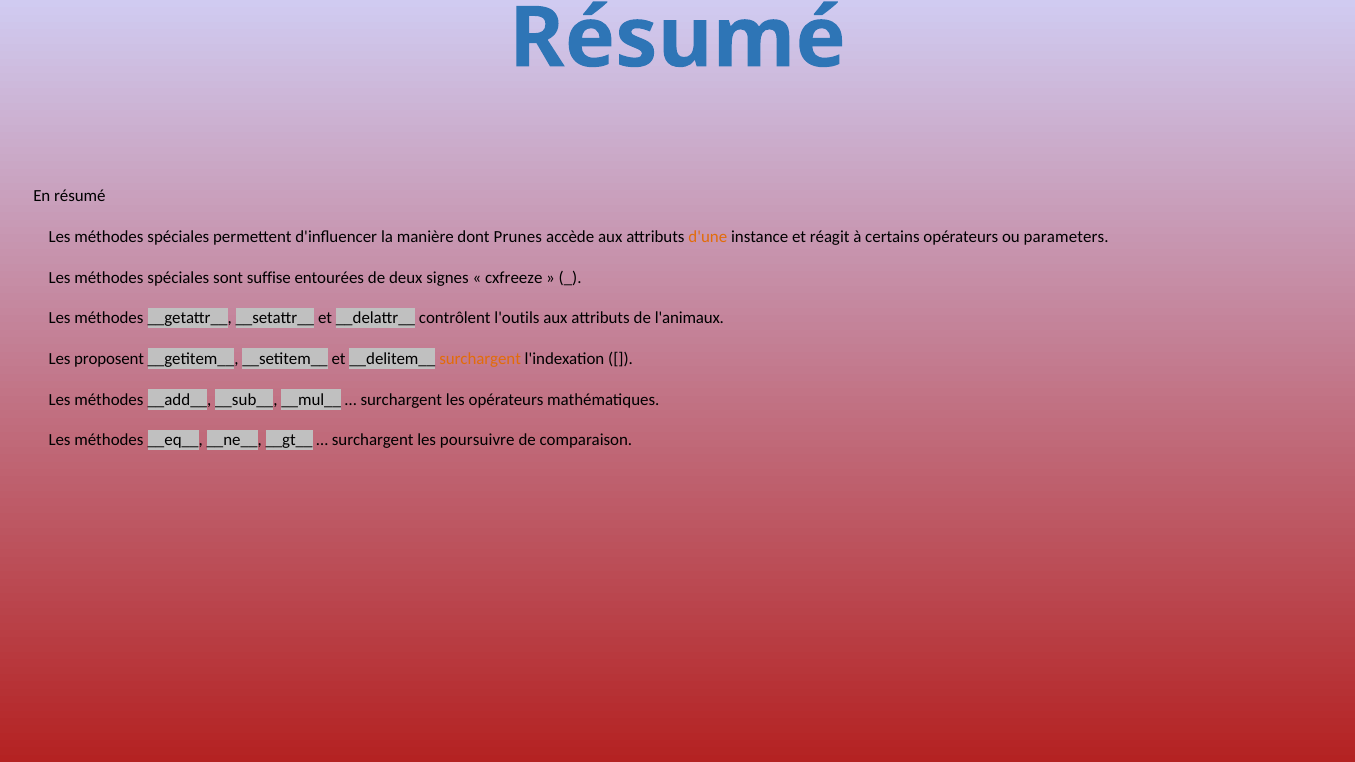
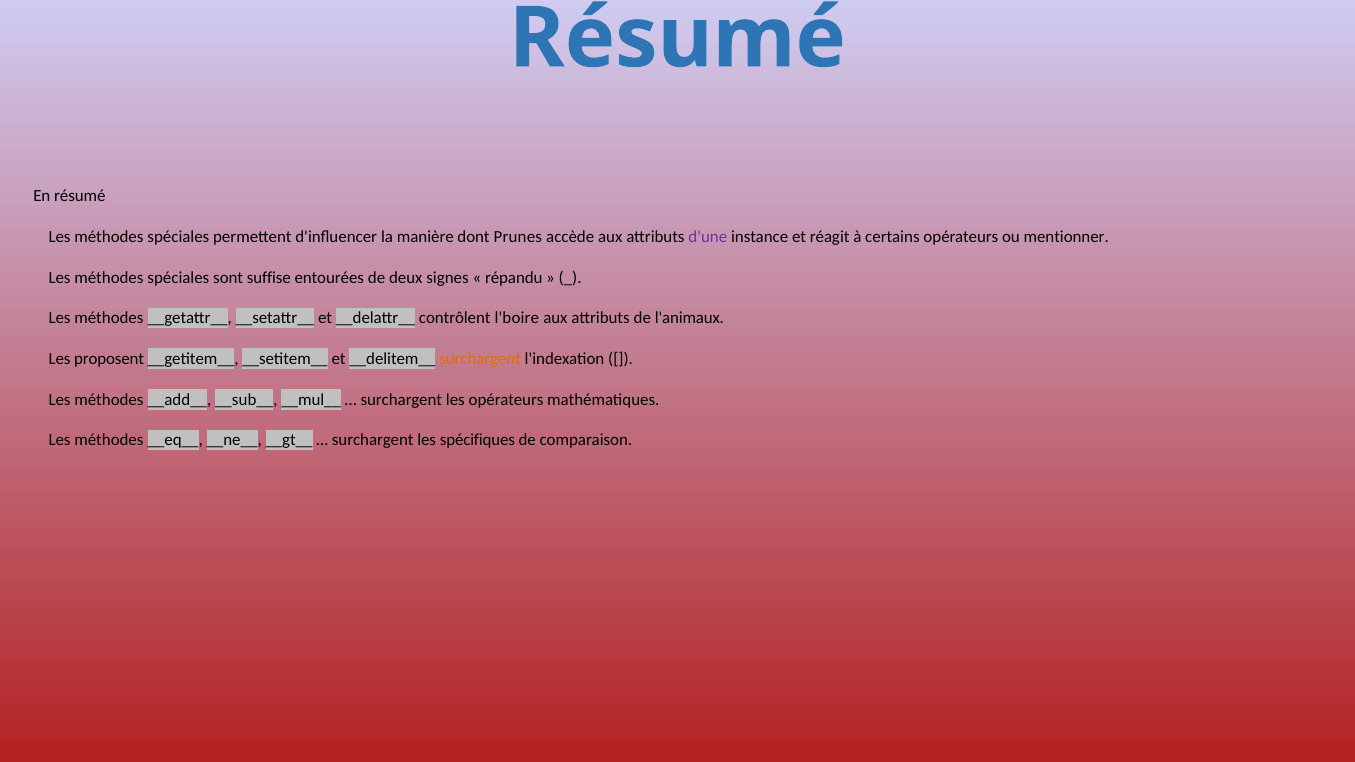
d'une colour: orange -> purple (708, 237)
parameters: parameters -> mentionner (1066, 237)
cxfreeze: cxfreeze -> répandu (514, 278)
l'outils: l'outils -> l'boire (517, 318)
poursuivre: poursuivre -> spécifiques (477, 440)
